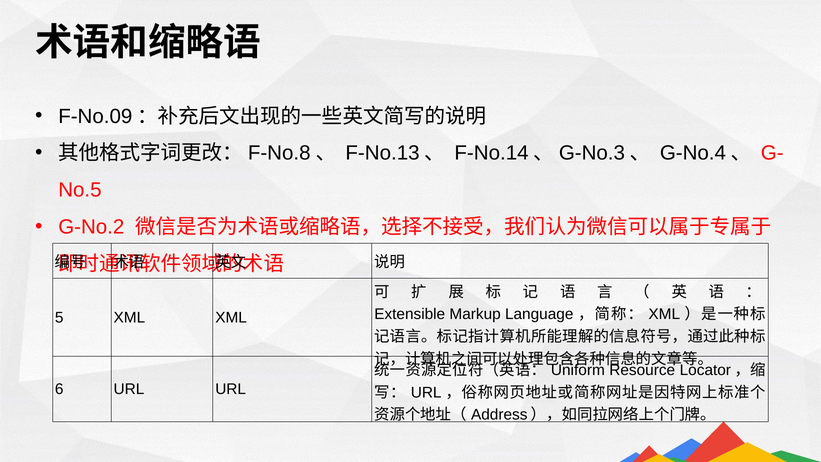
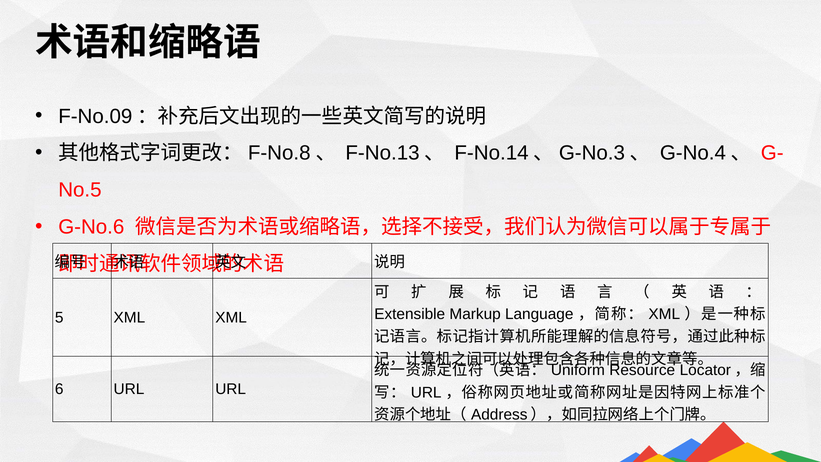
G-No.2: G-No.2 -> G-No.6 (91, 227)
